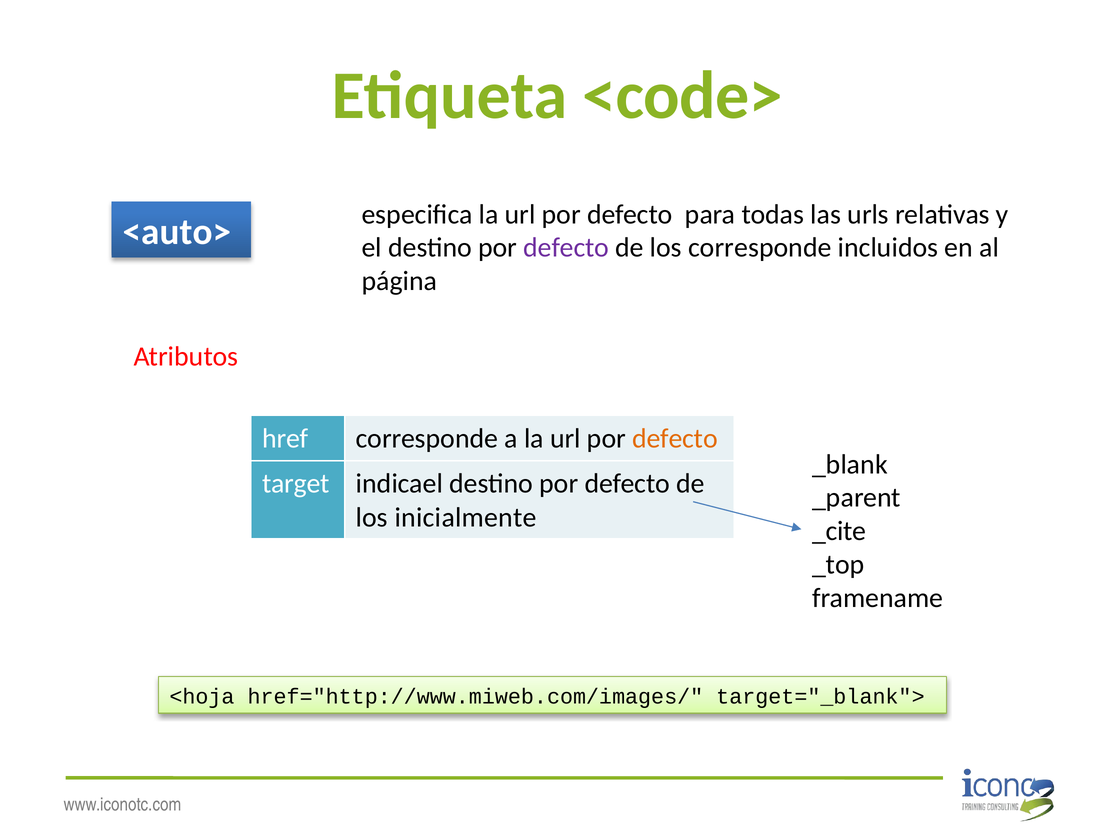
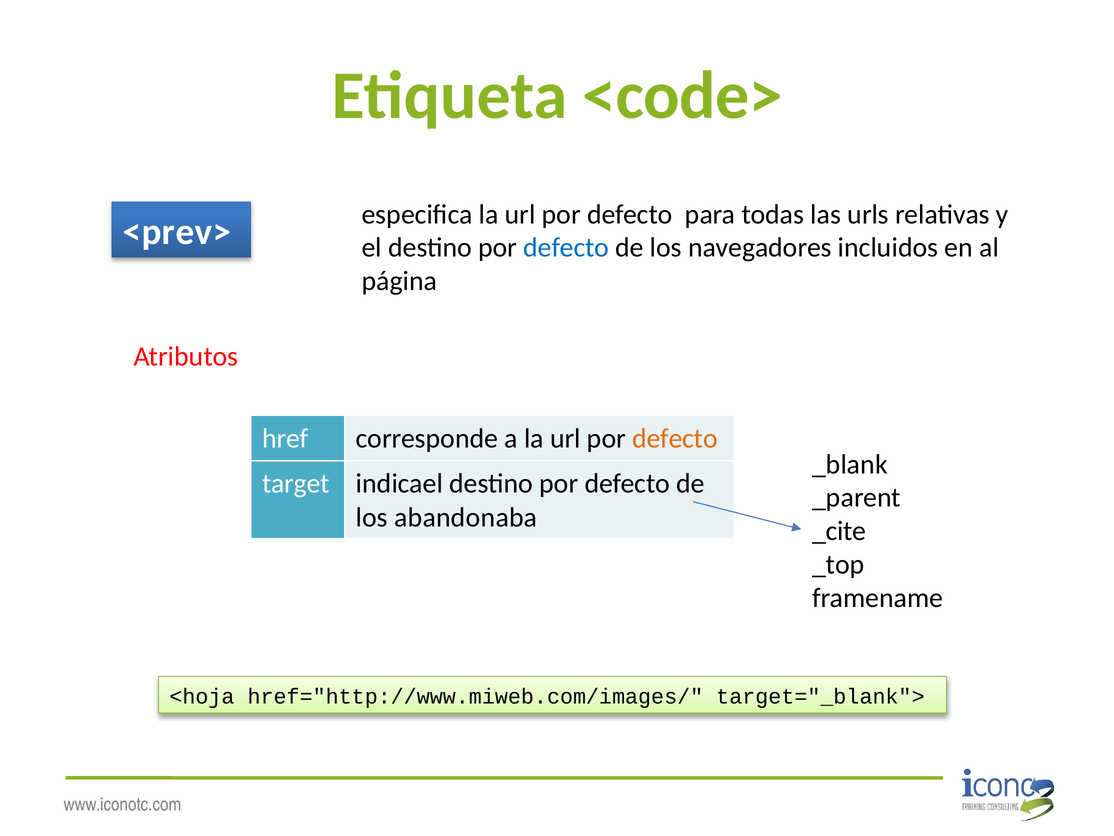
<auto>: <auto> -> <prev> (177, 232)
defecto colour: purple -> blue (566, 248)
los corresponde: corresponde -> navegadores (760, 248)
inicialmente: inicialmente -> abandonaba (466, 517)
